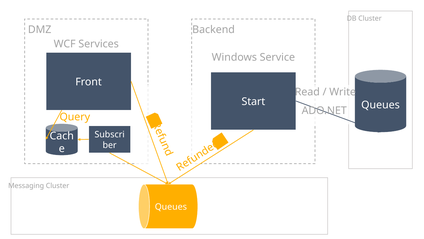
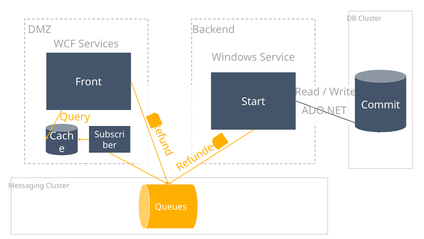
Queues: Queues -> Commit (381, 105)
